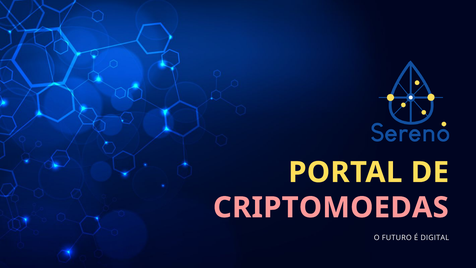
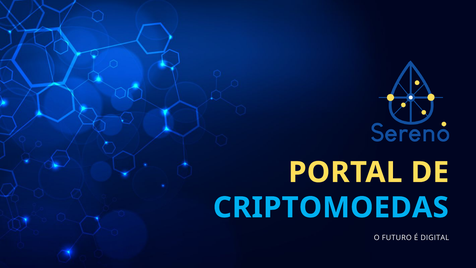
CRIPTOMOEDAS colour: pink -> light blue (331, 207)
